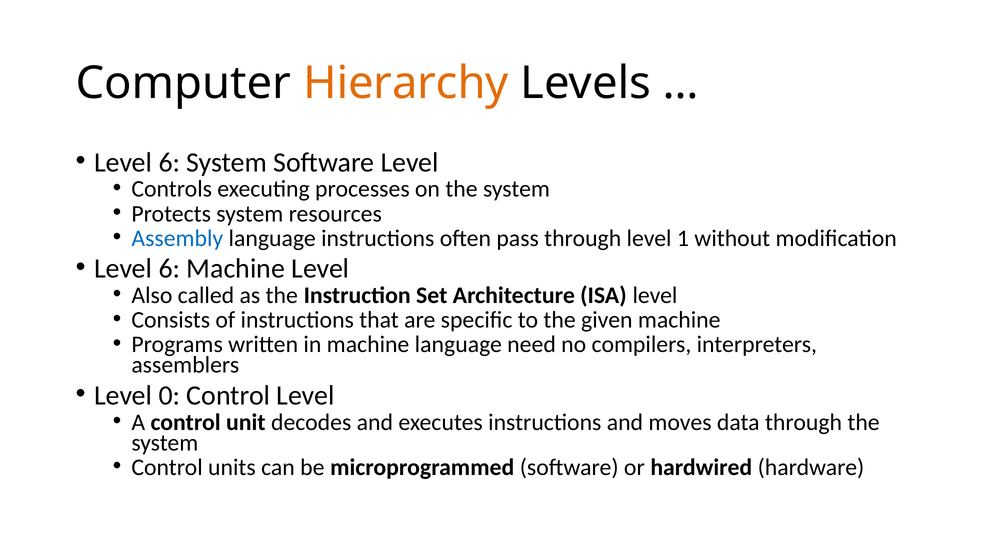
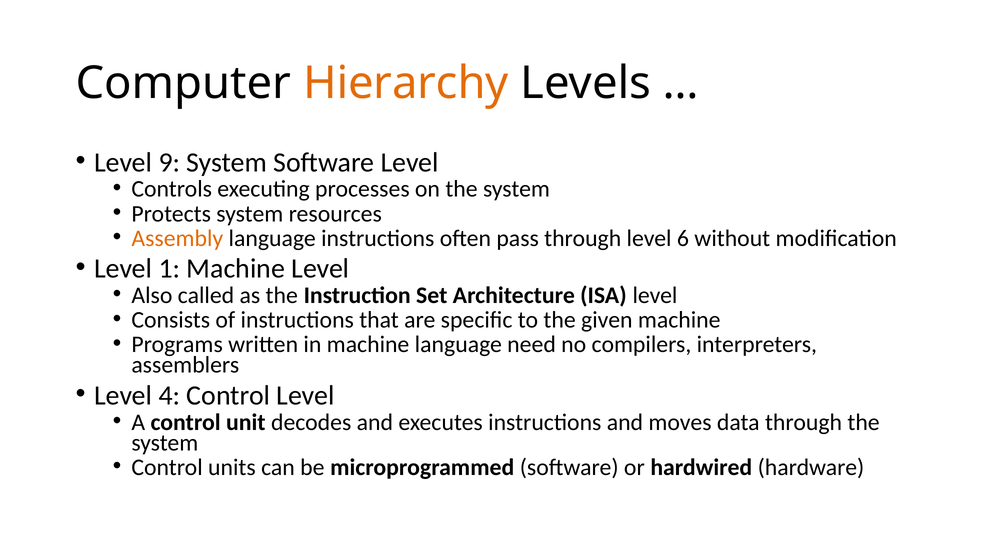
6: 6 -> 9 (169, 162)
Assembly colour: blue -> orange (177, 238)
1: 1 -> 6 (683, 238)
6: 6 -> 1 (169, 269)
0: 0 -> 4 (169, 395)
